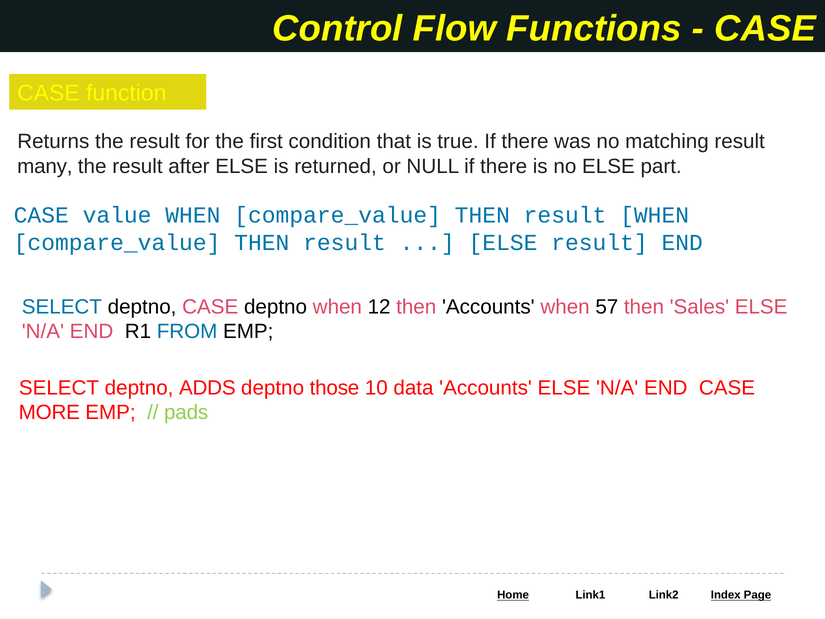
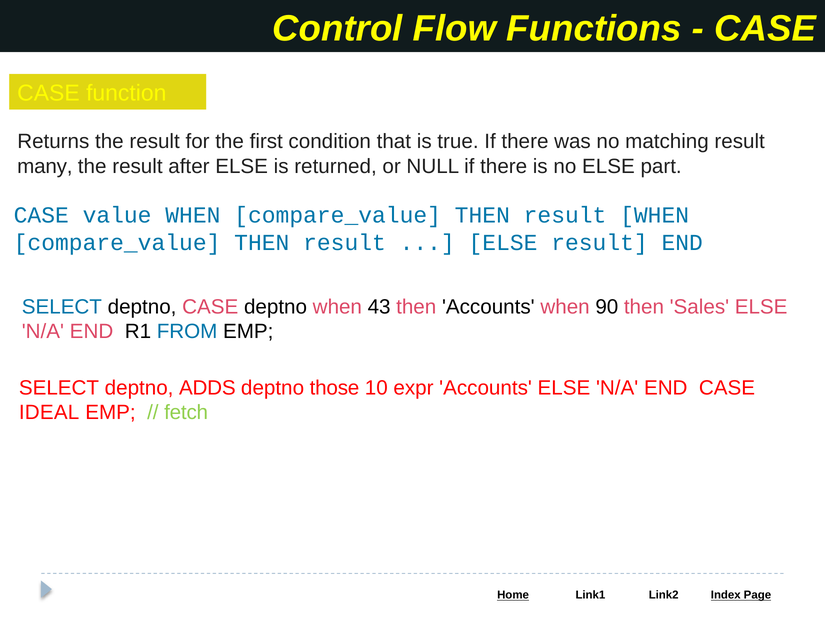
12: 12 -> 43 (379, 307)
57: 57 -> 90 (607, 307)
data: data -> expr (414, 388)
MORE: MORE -> IDEAL (49, 412)
pads: pads -> fetch (186, 412)
